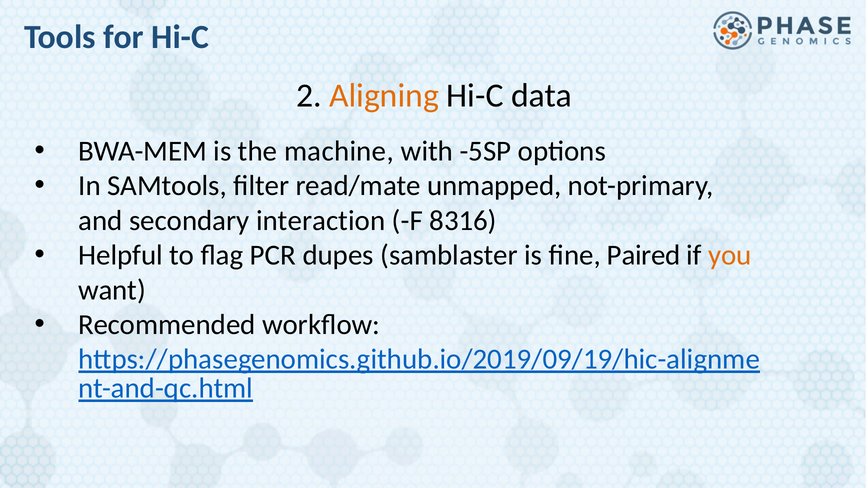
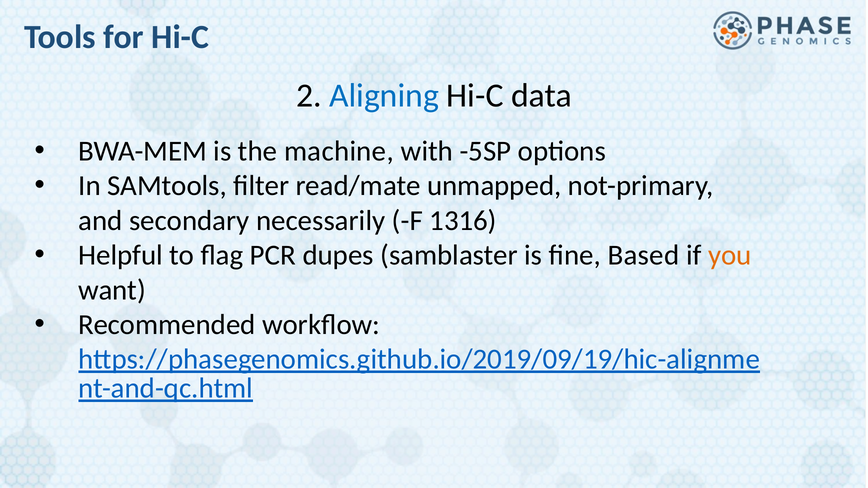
Aligning colour: orange -> blue (384, 96)
interaction: interaction -> necessarily (321, 221)
8316: 8316 -> 1316 (463, 221)
Paired: Paired -> Based (643, 255)
